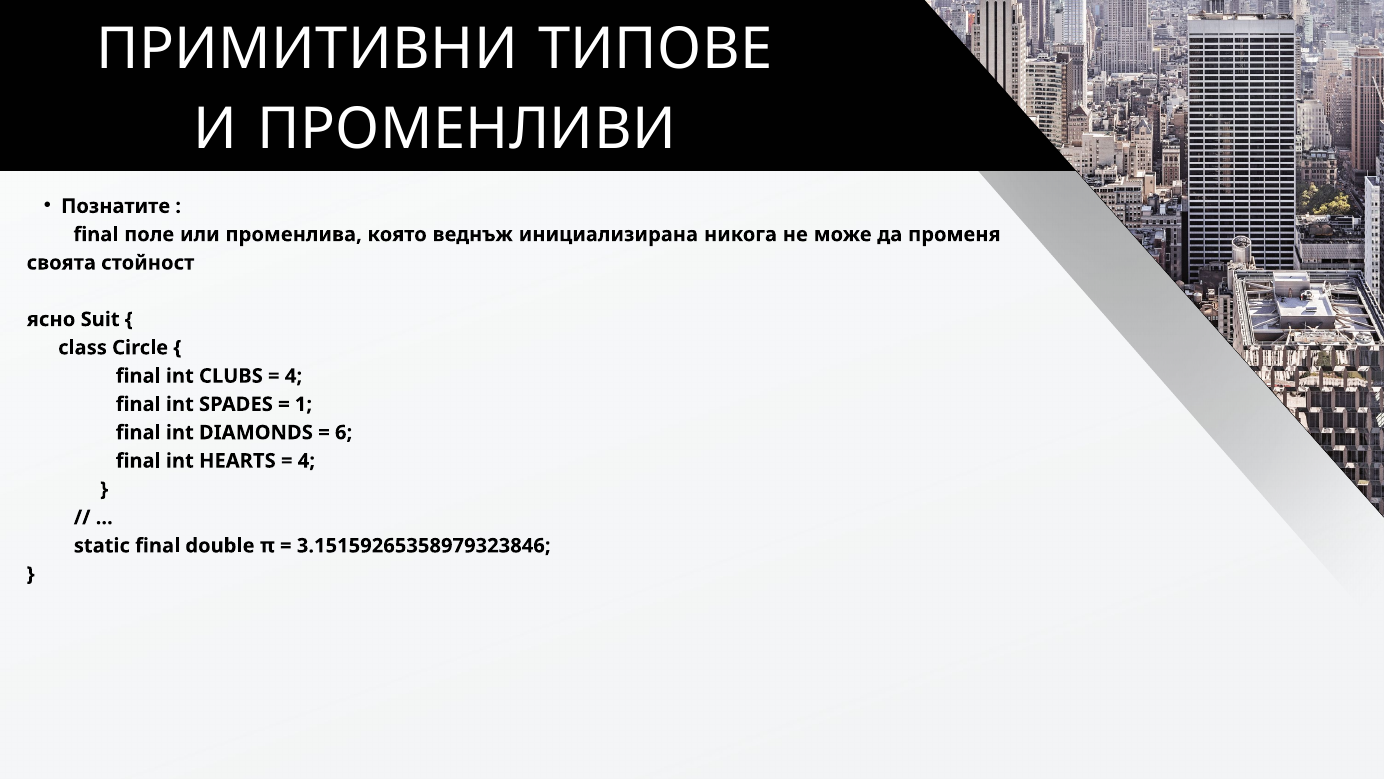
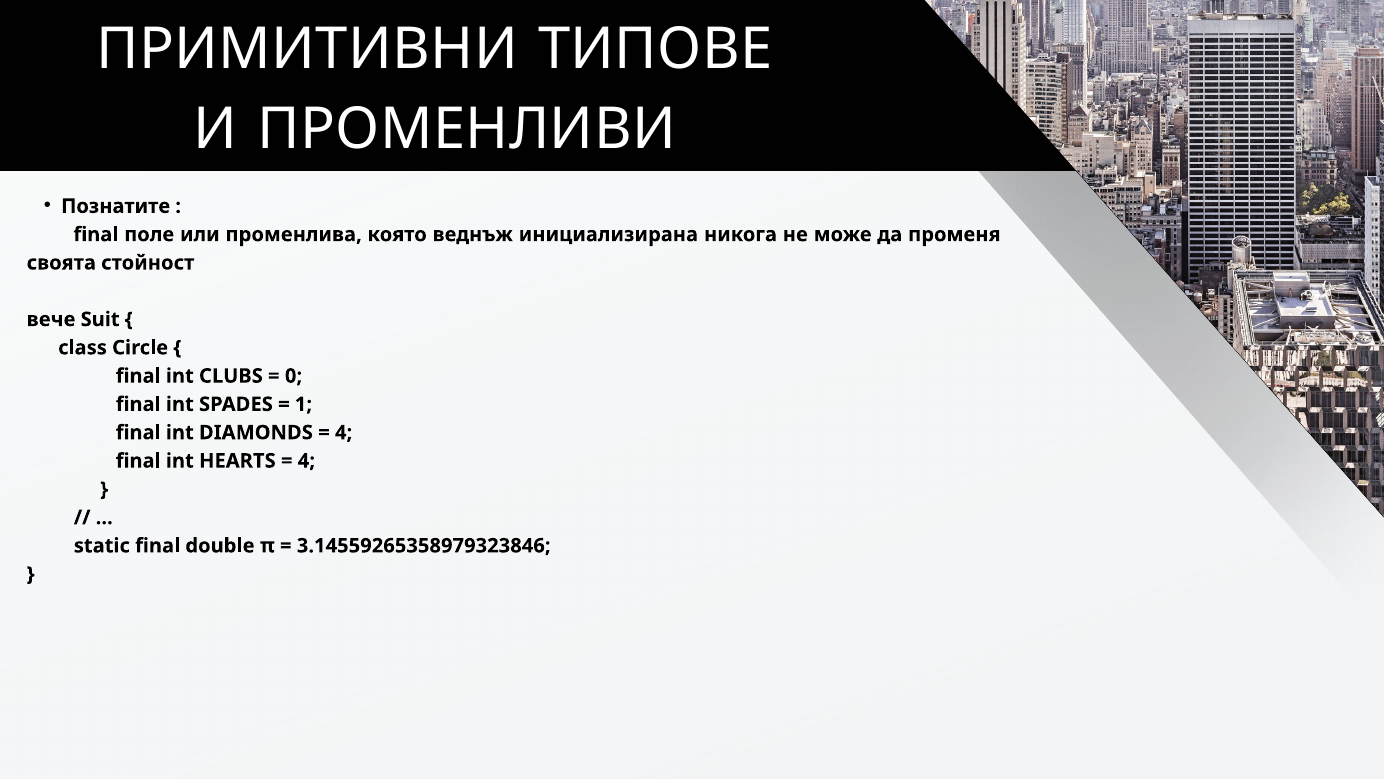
ясно: ясно -> вече (51, 319)
4: 4 -> 0 (294, 376)
6: 6 -> 4 (344, 432)
3.15159265358979323846: 3.15159265358979323846 -> 3.14559265358979323846 (424, 545)
